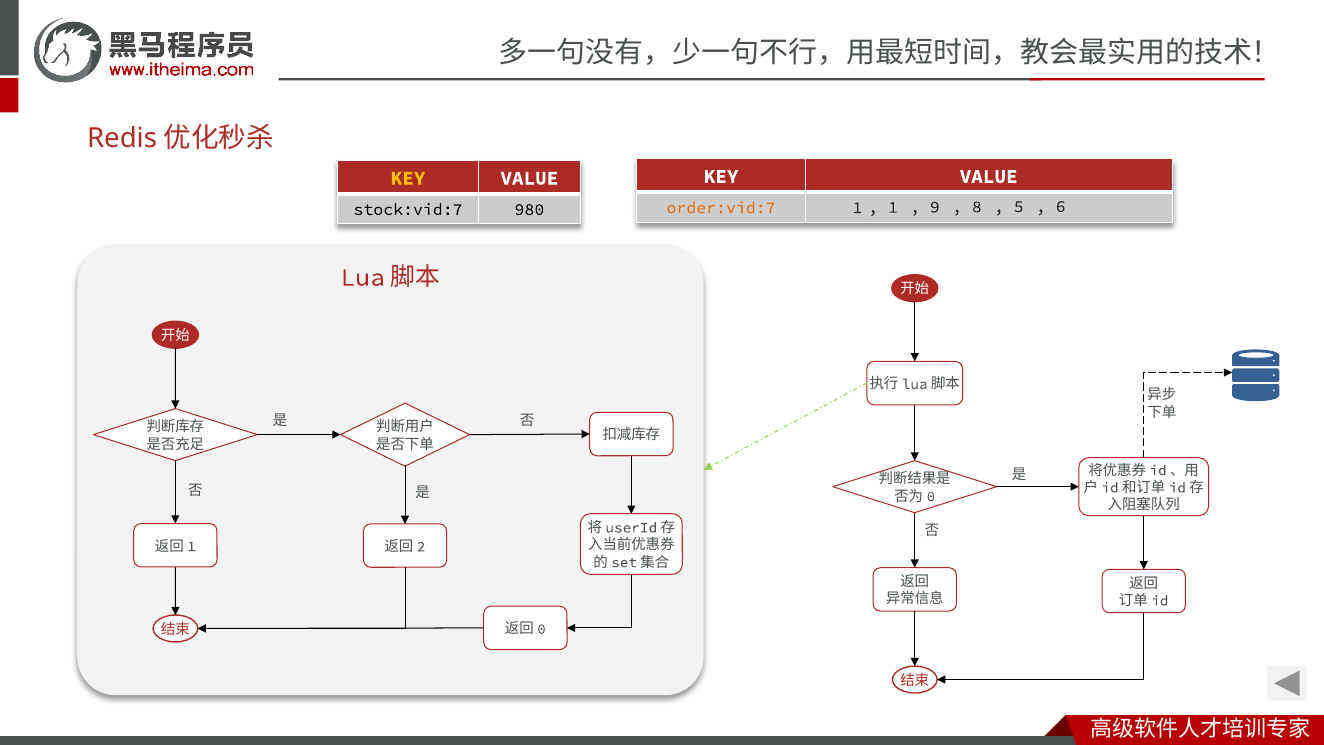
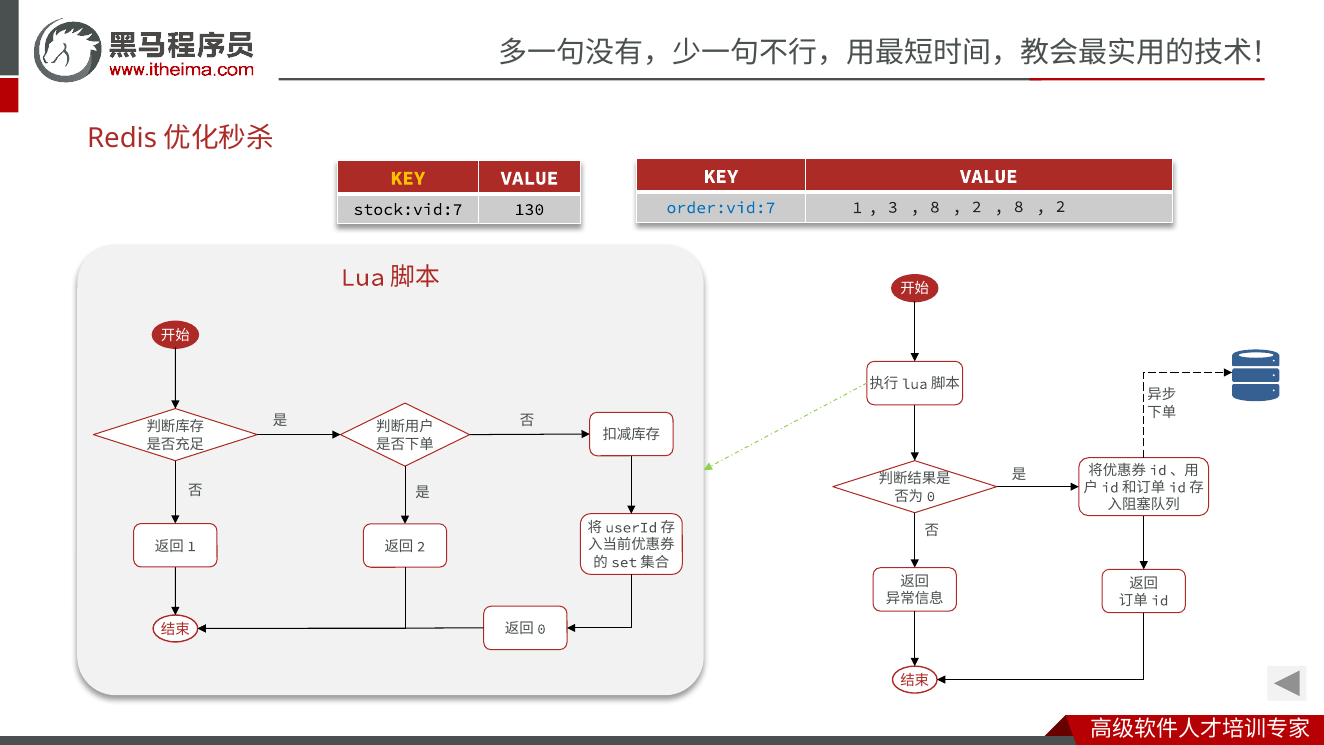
order:vid:7 colour: orange -> blue (721, 208)
1: 1 -> 3 (893, 207)
9: 9 -> 8 (935, 207)
8: 8 -> 2 (977, 207)
5: 5 -> 8 (1019, 207)
6: 6 -> 2 (1061, 206)
980: 980 -> 130 (529, 209)
